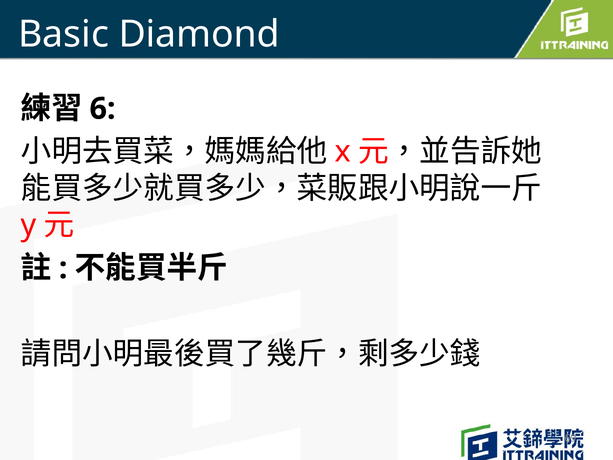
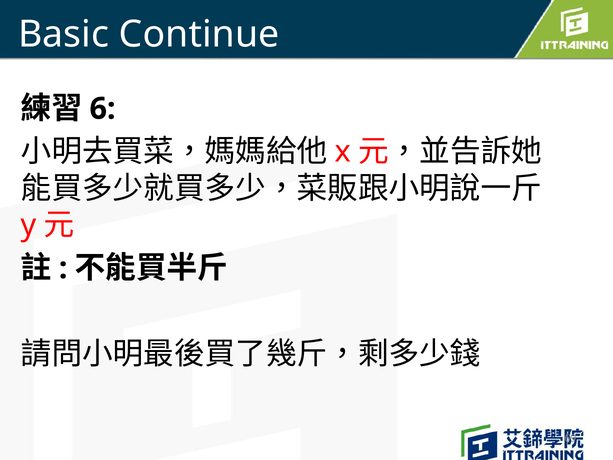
Diamond: Diamond -> Continue (199, 34)
